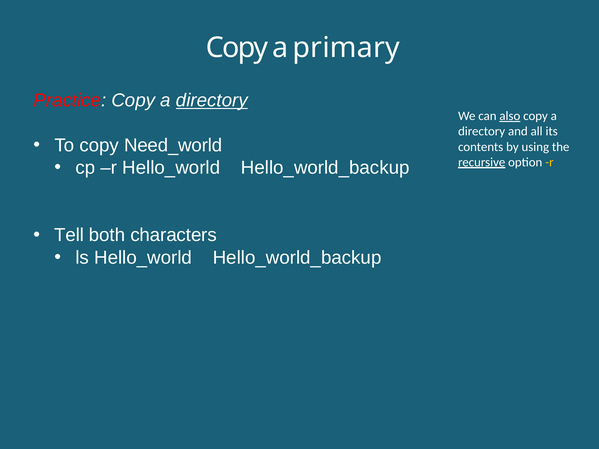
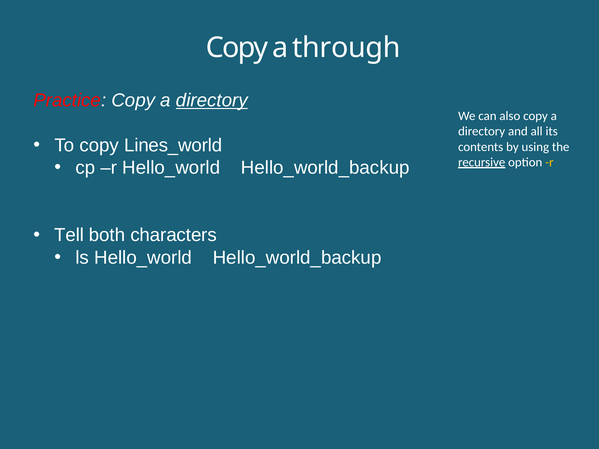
primary: primary -> through (346, 48)
also underline: present -> none (510, 116)
Need_world: Need_world -> Lines_world (173, 145)
